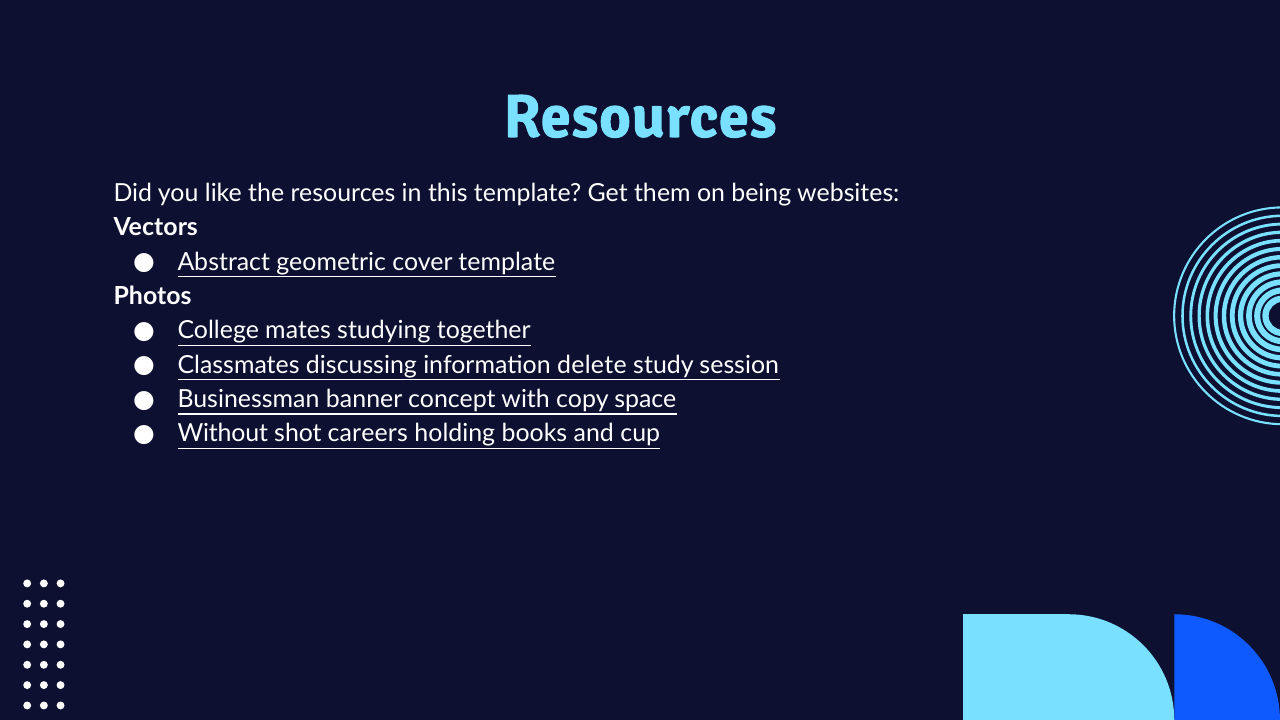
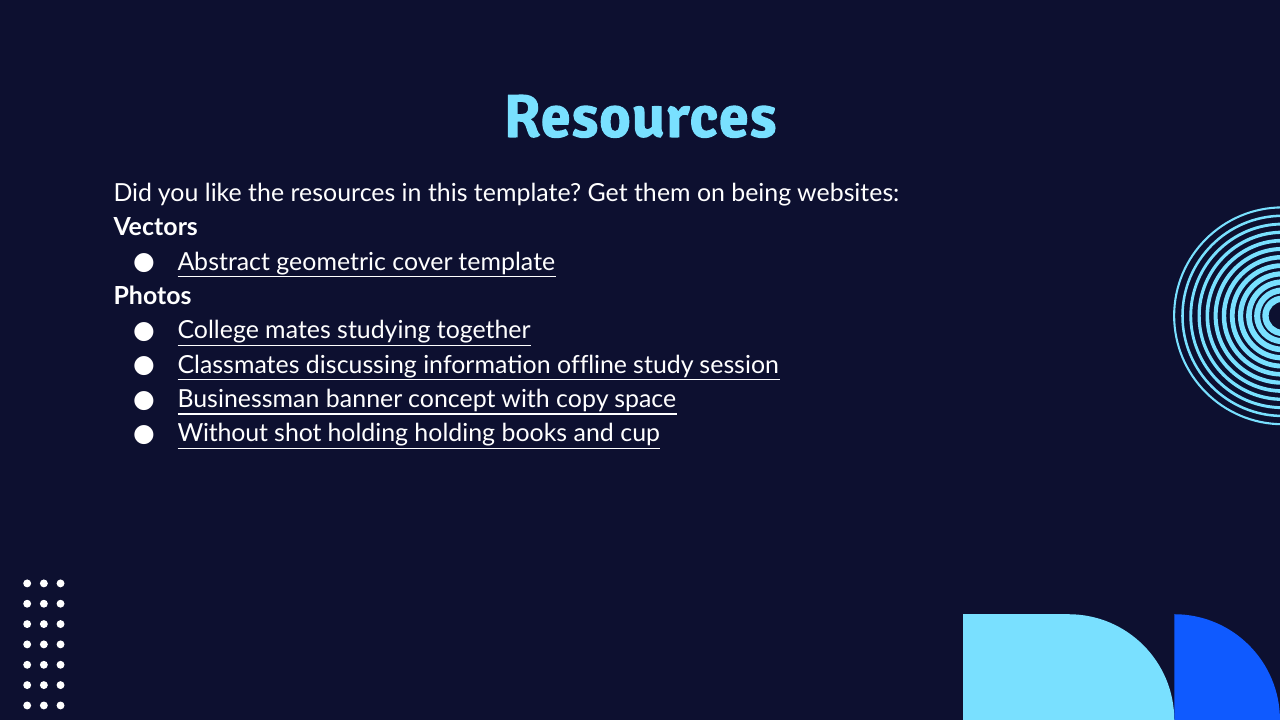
delete: delete -> offline (592, 365)
shot careers: careers -> holding (368, 434)
